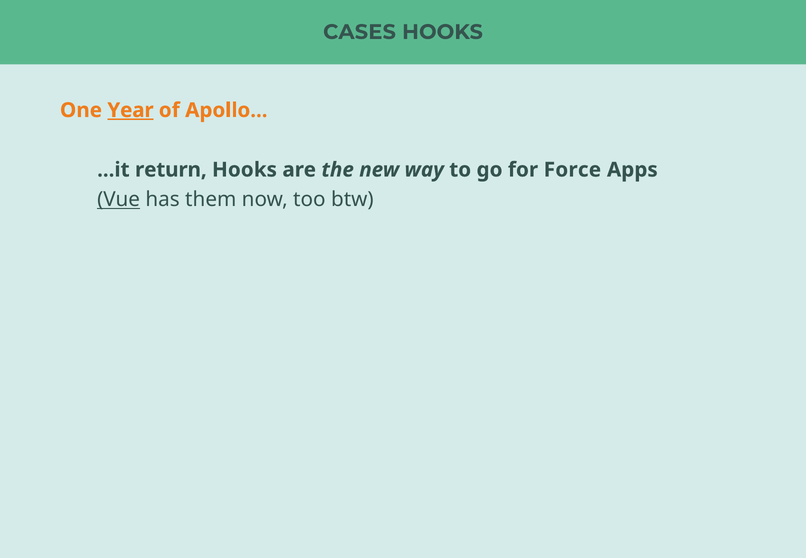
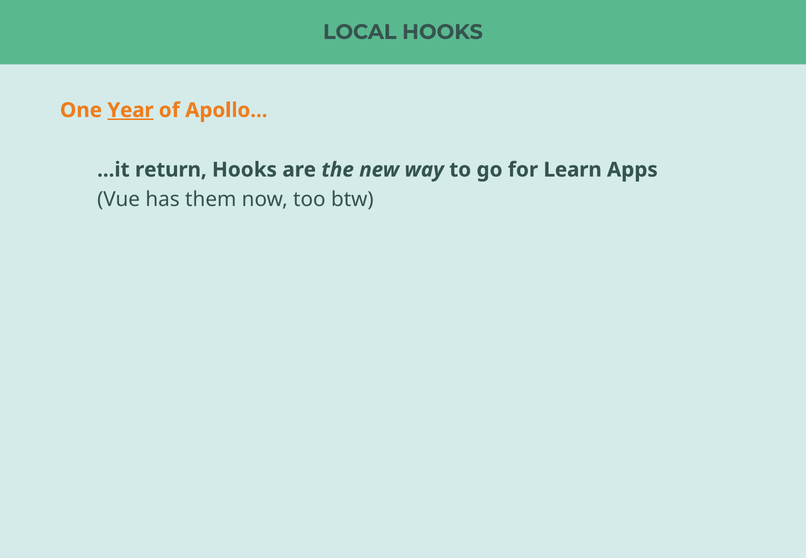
CASES: CASES -> LOCAL (360, 32)
Force: Force -> Learn (573, 170)
Vue underline: present -> none (119, 200)
